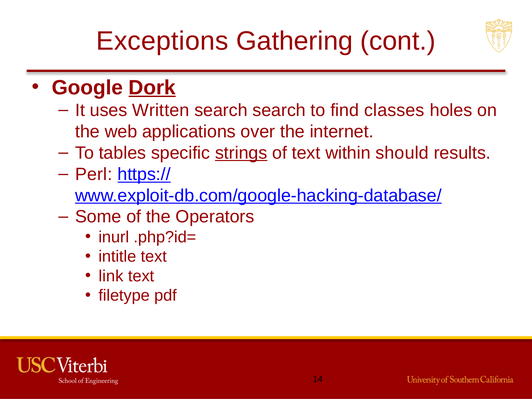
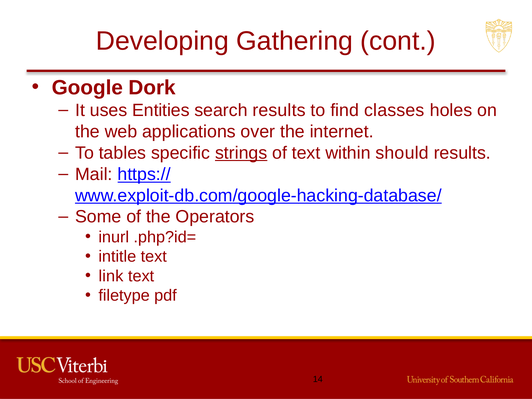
Exceptions: Exceptions -> Developing (162, 41)
Dork underline: present -> none (152, 88)
Written: Written -> Entities (161, 110)
search search: search -> results (279, 110)
Perl: Perl -> Mail (94, 174)
